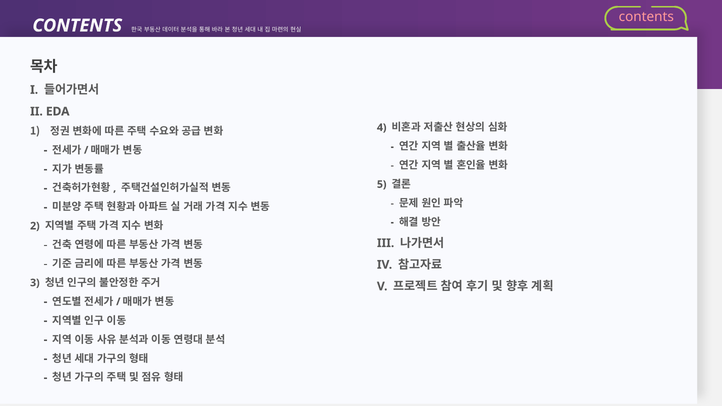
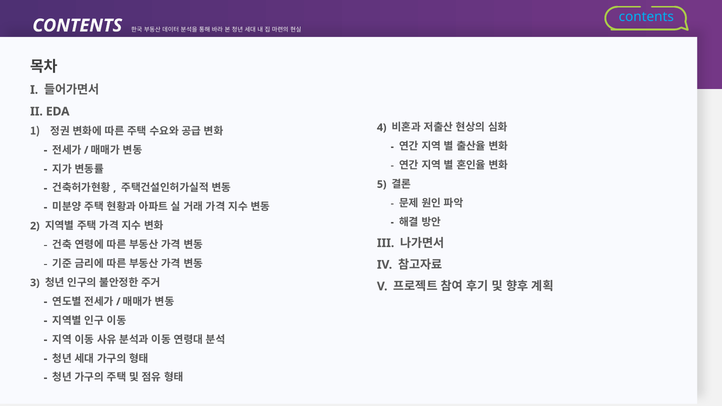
contents colour: pink -> light blue (646, 17)
